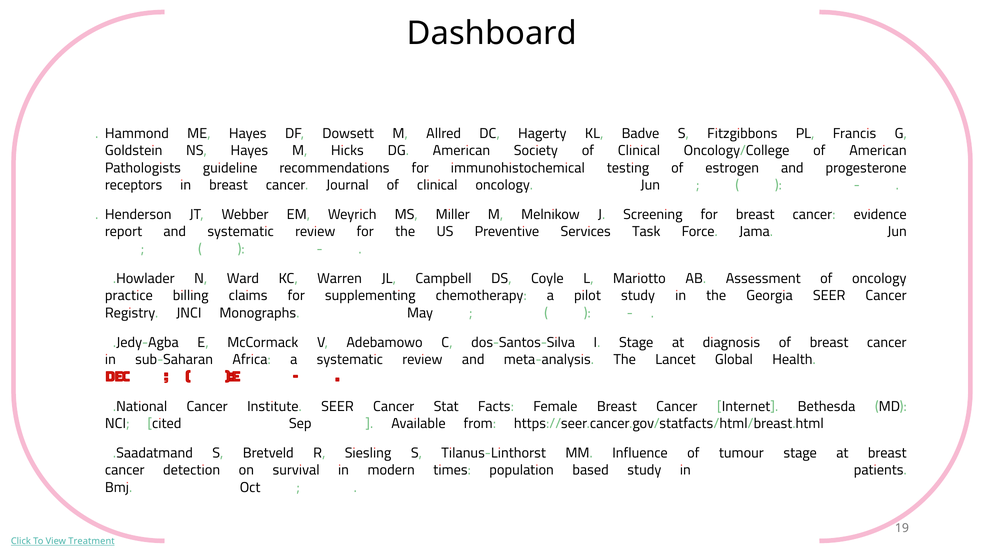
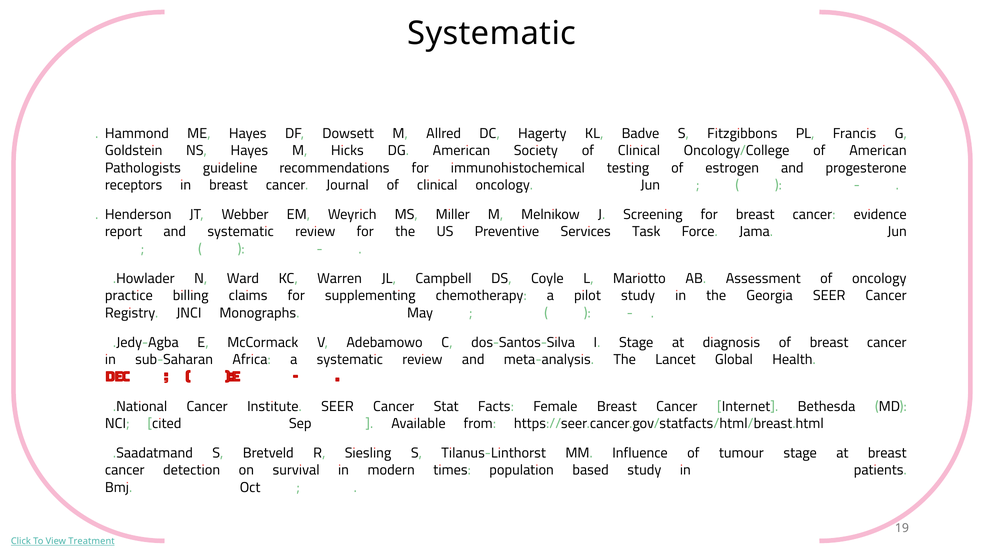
Dashboard: Dashboard -> Systematic (492, 34)
